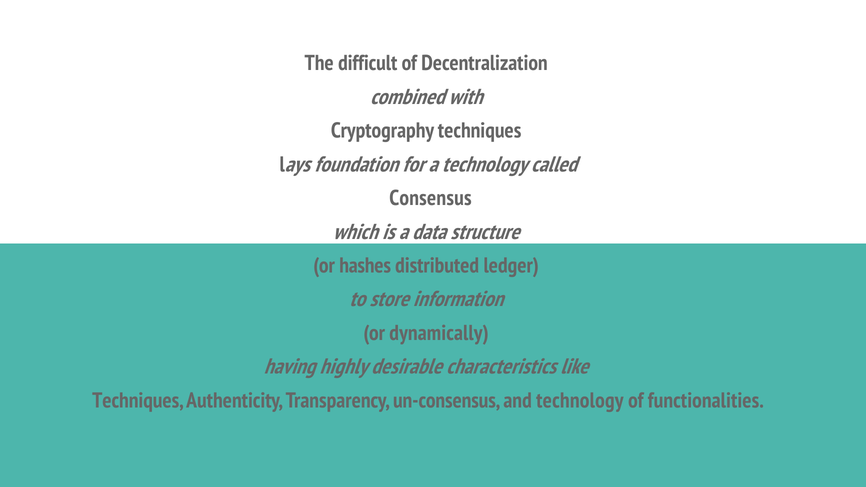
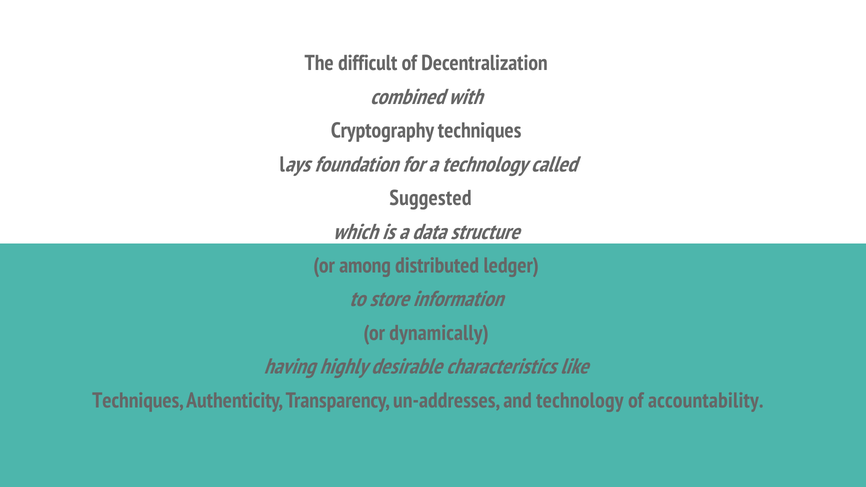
Consensus: Consensus -> Suggested (430, 198)
hashes: hashes -> among (365, 266)
un-consensus: un-consensus -> un-addresses (447, 401)
functionalities: functionalities -> accountability (706, 401)
